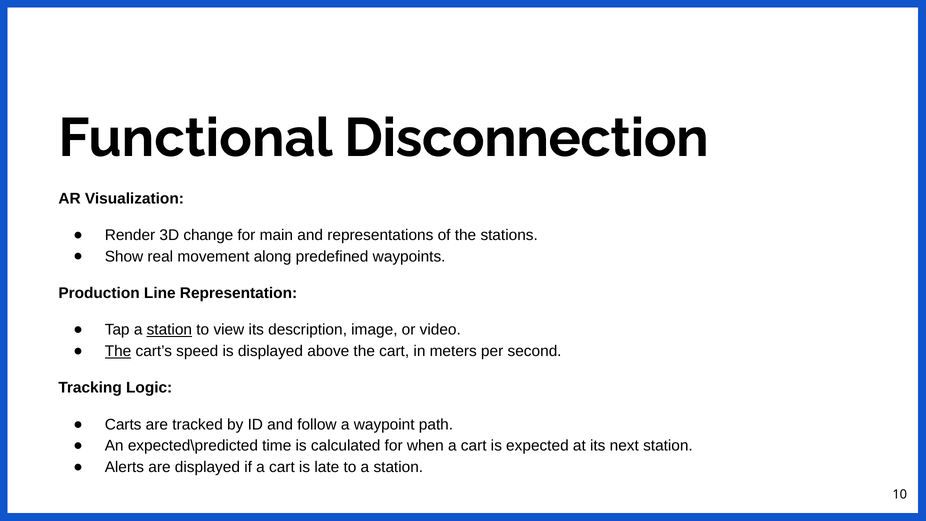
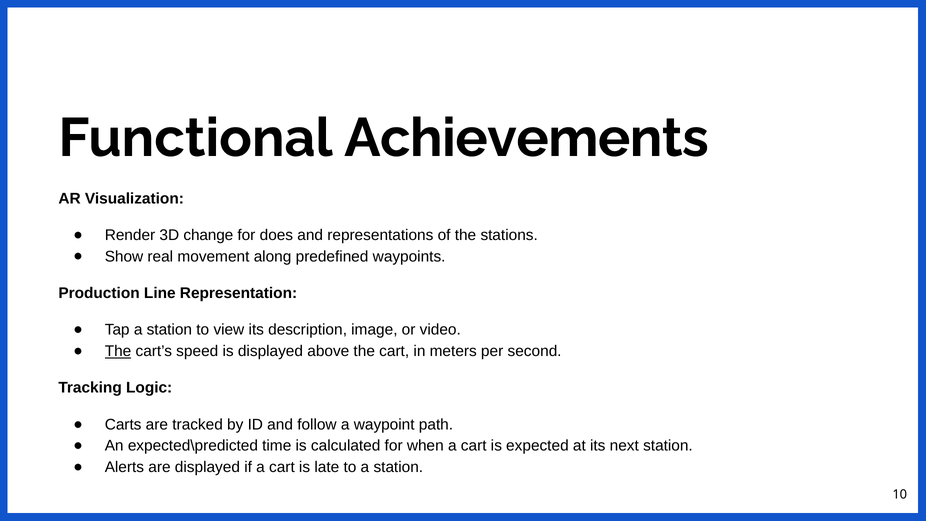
Disconnection: Disconnection -> Achievements (526, 138)
main: main -> does (276, 235)
station underline: present -> none (169, 330)
